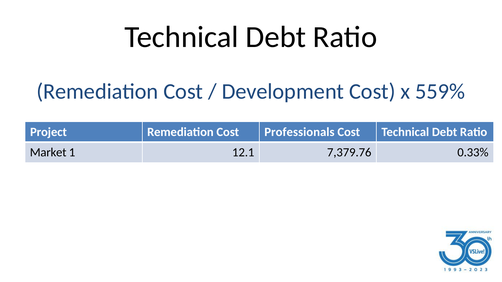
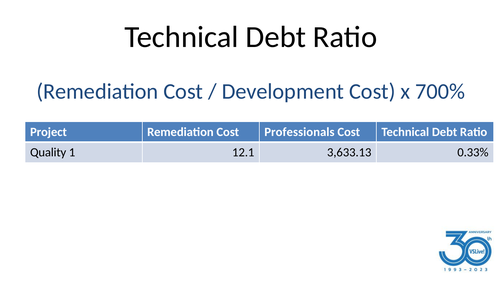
559%: 559% -> 700% (440, 92)
Market: Market -> Quality (48, 153)
7,379.76: 7,379.76 -> 3,633.13 (349, 153)
